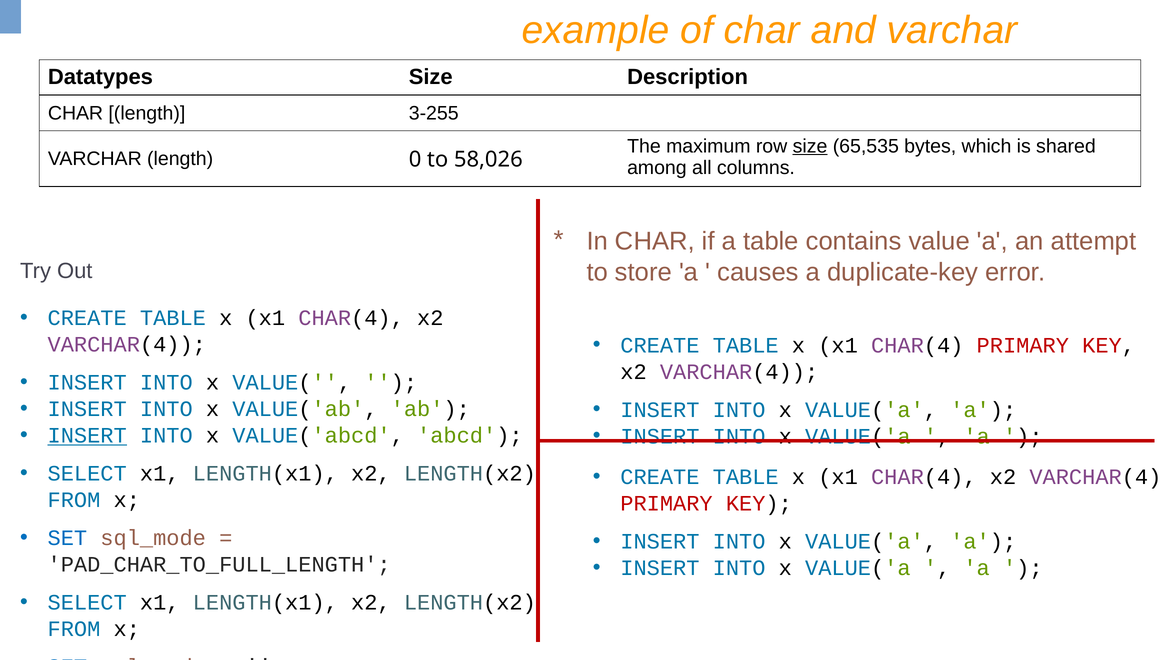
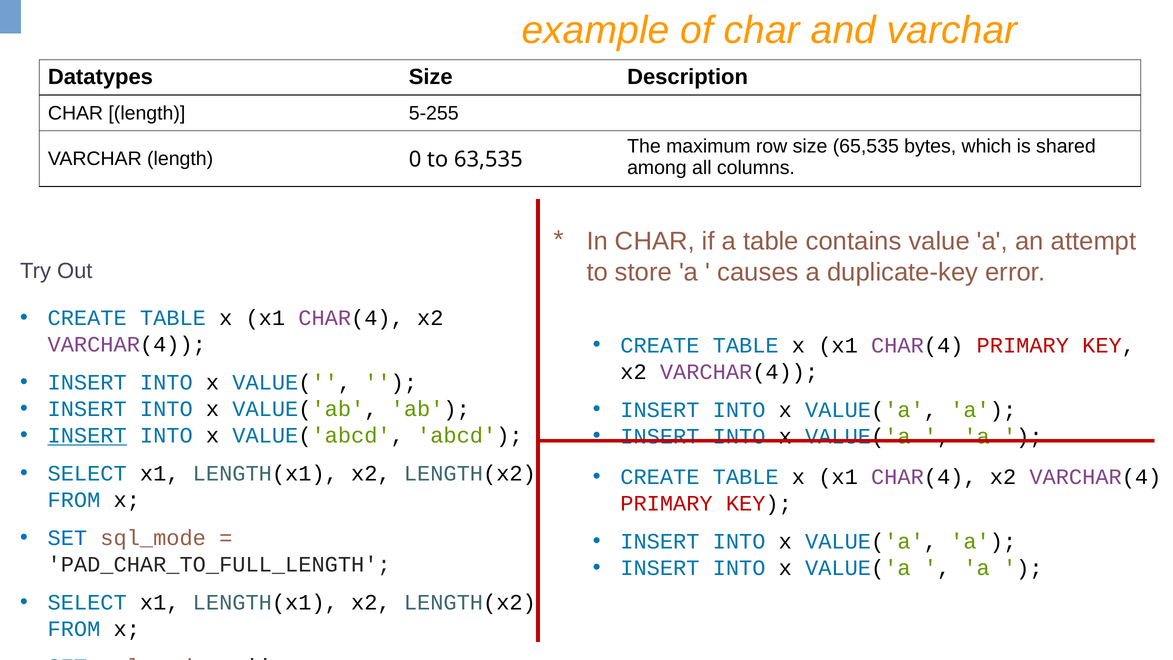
3-255: 3-255 -> 5-255 (434, 113)
size underline: present -> none (810, 146)
58,026: 58,026 -> 63,535 (488, 160)
